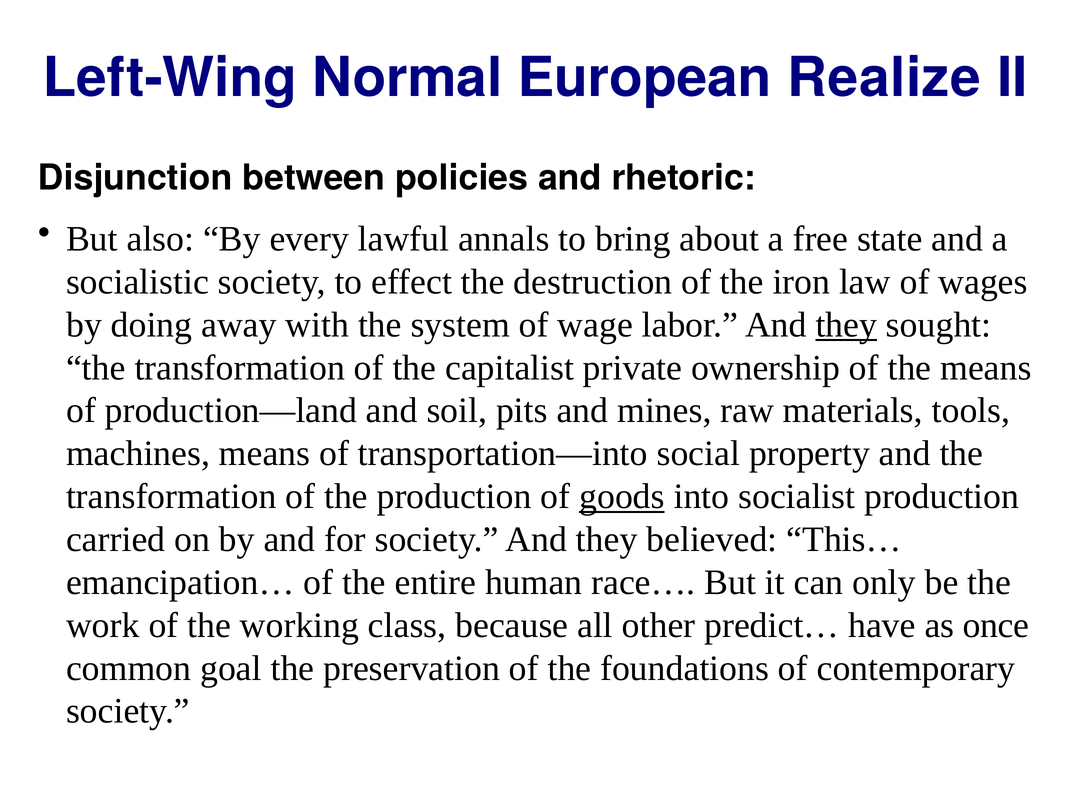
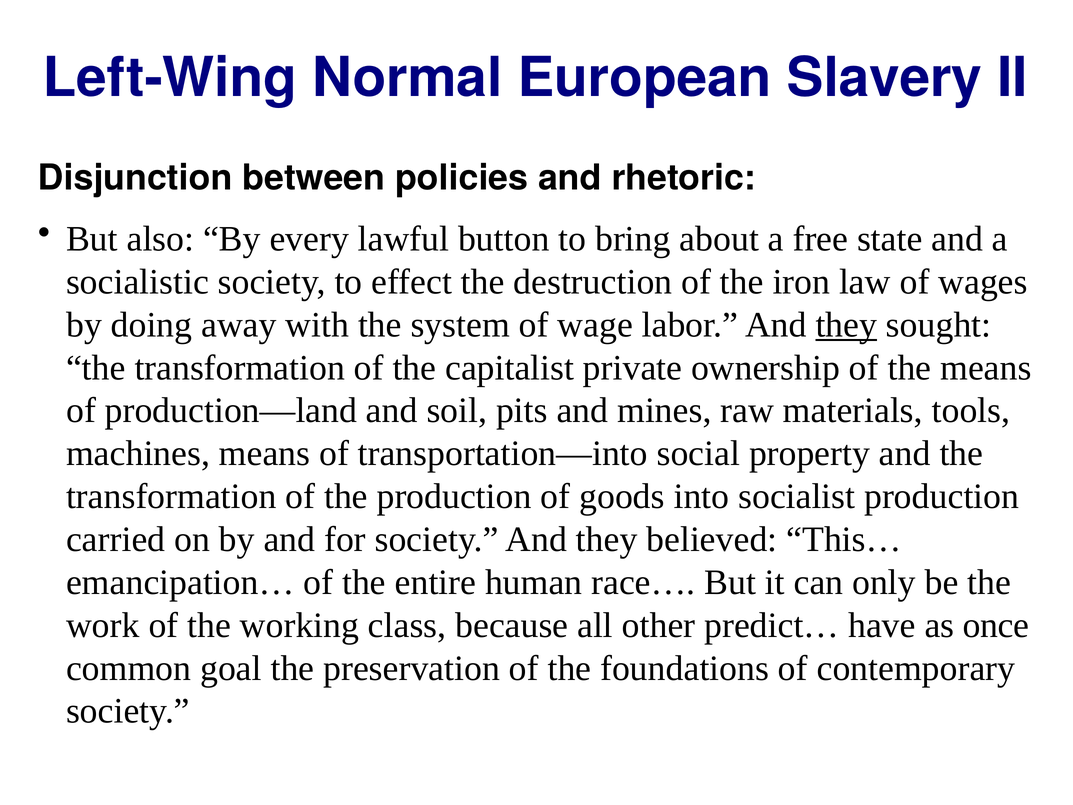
Realize: Realize -> Slavery (884, 78)
annals: annals -> button (504, 239)
goods underline: present -> none (622, 496)
